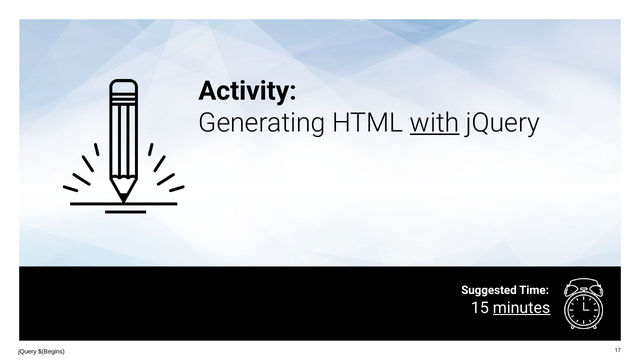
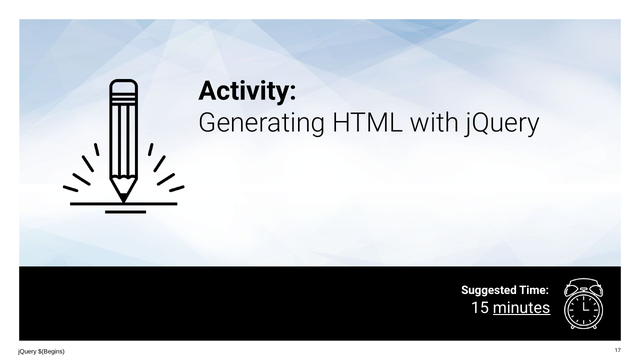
with underline: present -> none (435, 123)
